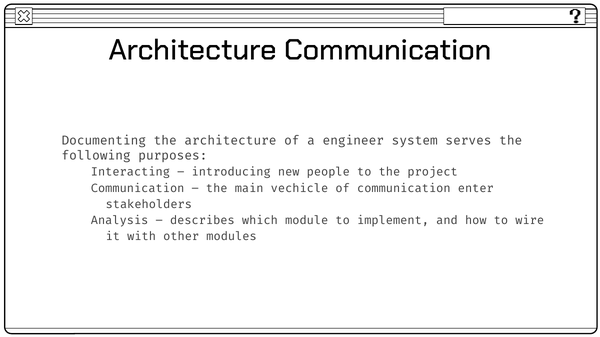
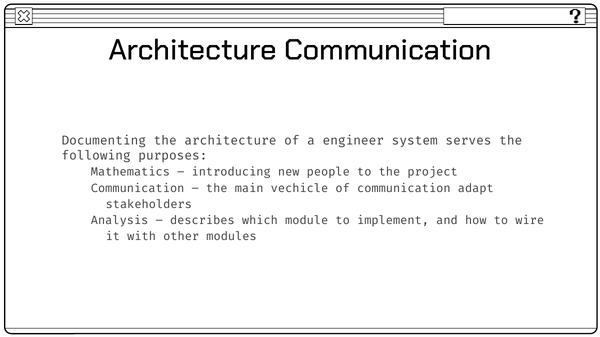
Interacting: Interacting -> Mathematics (130, 172)
enter: enter -> adapt (476, 188)
